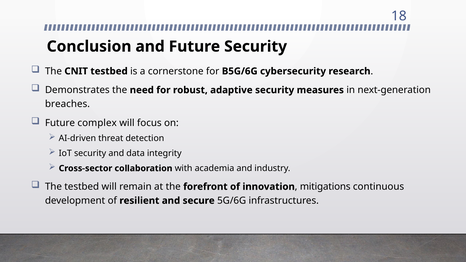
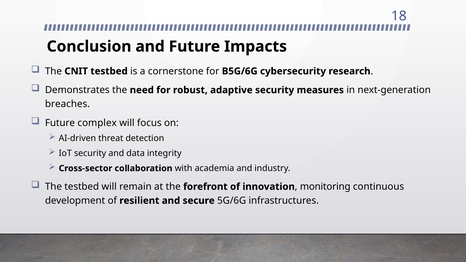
Future Security: Security -> Impacts (256, 46)
mitigations: mitigations -> monitoring (325, 187)
